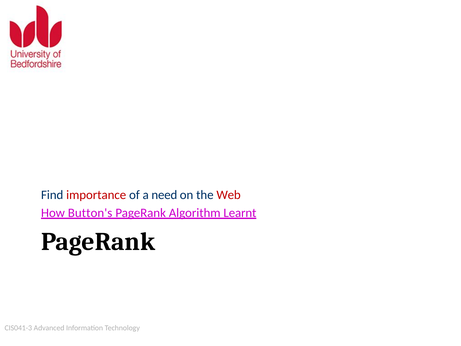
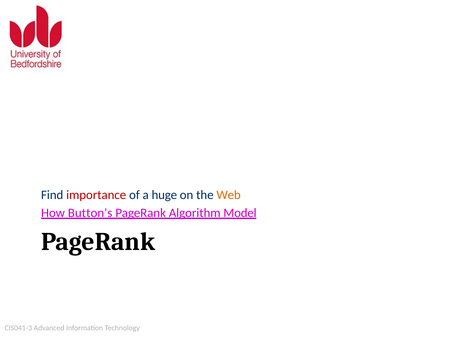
need: need -> huge (164, 195)
Web colour: red -> orange (229, 195)
Learnt: Learnt -> Model (240, 213)
